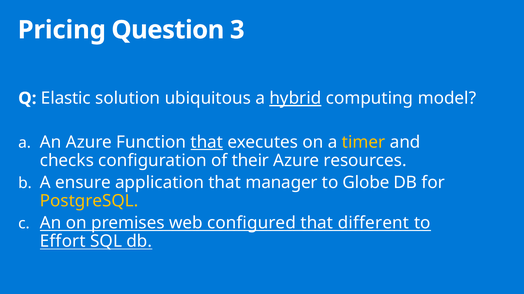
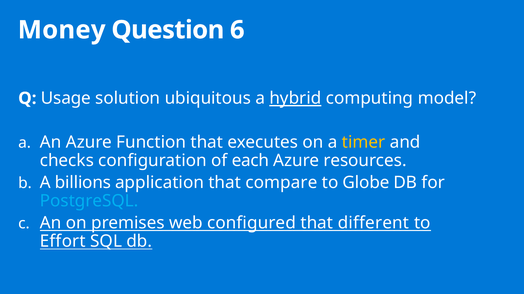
Pricing: Pricing -> Money (62, 30)
3: 3 -> 6 (237, 30)
Elastic: Elastic -> Usage (66, 99)
that underline: present -> none (207, 142)
their: their -> each (250, 161)
ensure: ensure -> billions (83, 183)
manager: manager -> compare (281, 183)
PostgreSQL colour: yellow -> light blue (89, 201)
